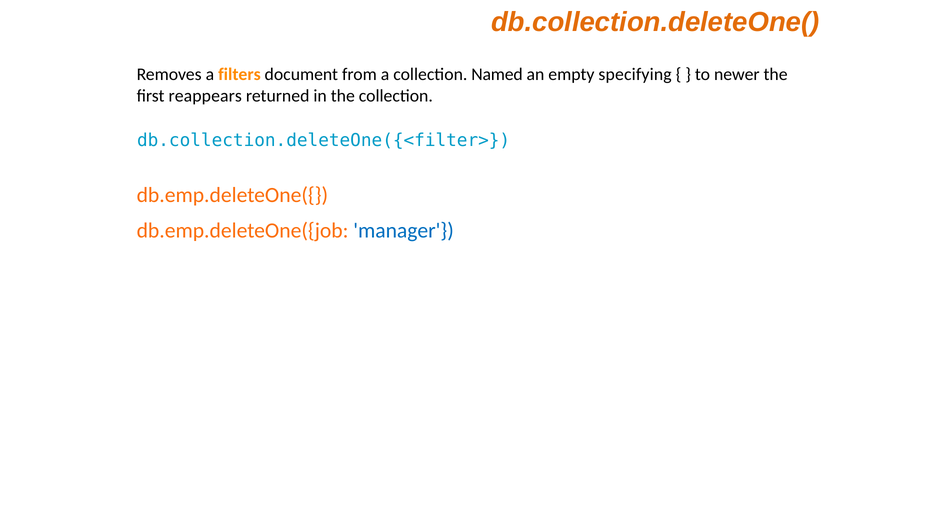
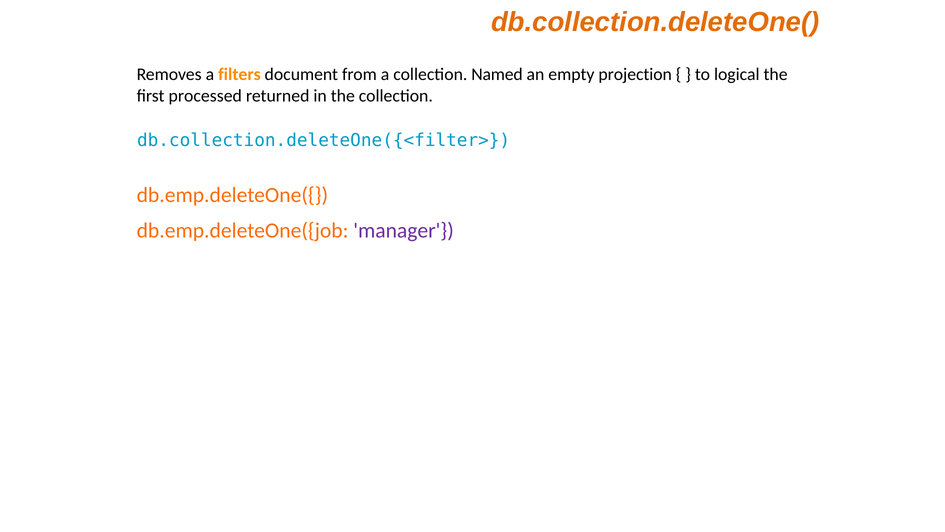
specifying: specifying -> projection (635, 74)
newer: newer -> logical (737, 74)
reappears: reappears -> processed (205, 96)
manager colour: blue -> purple (404, 231)
